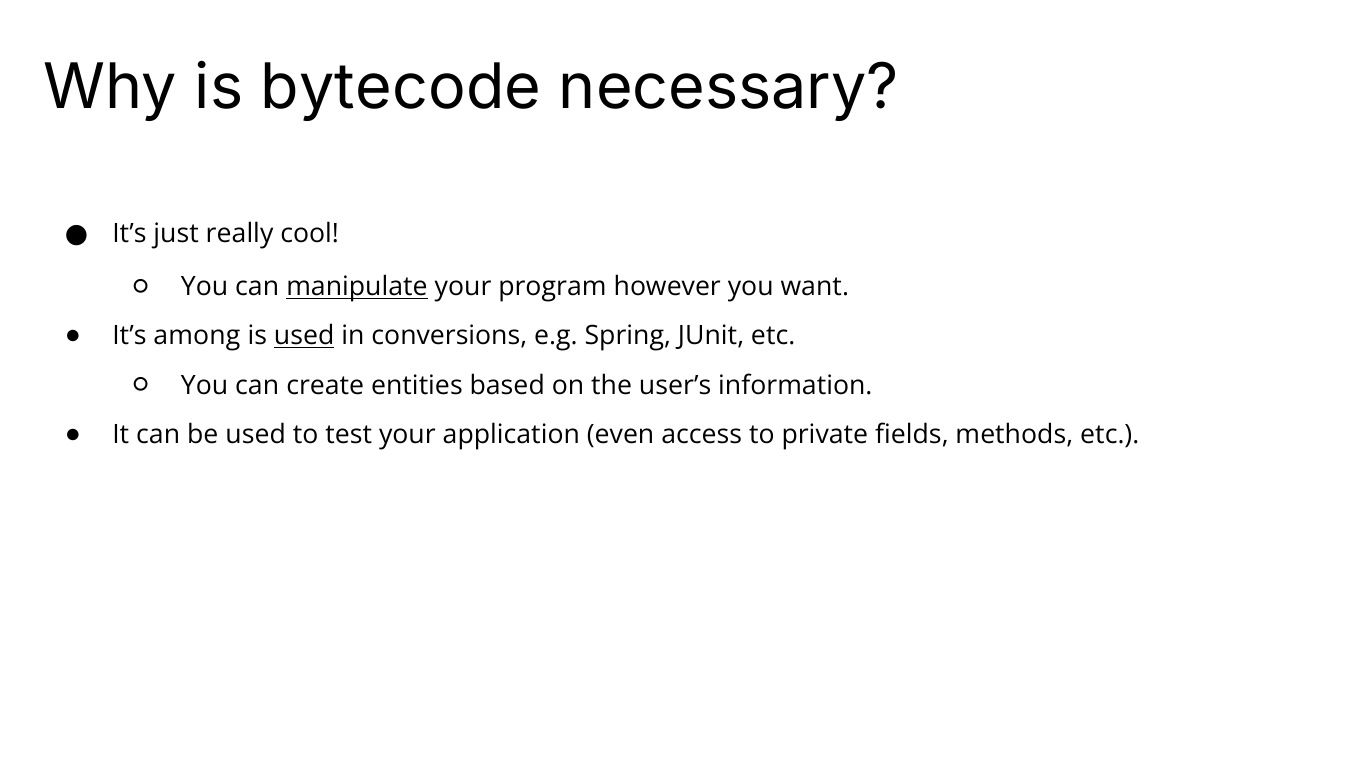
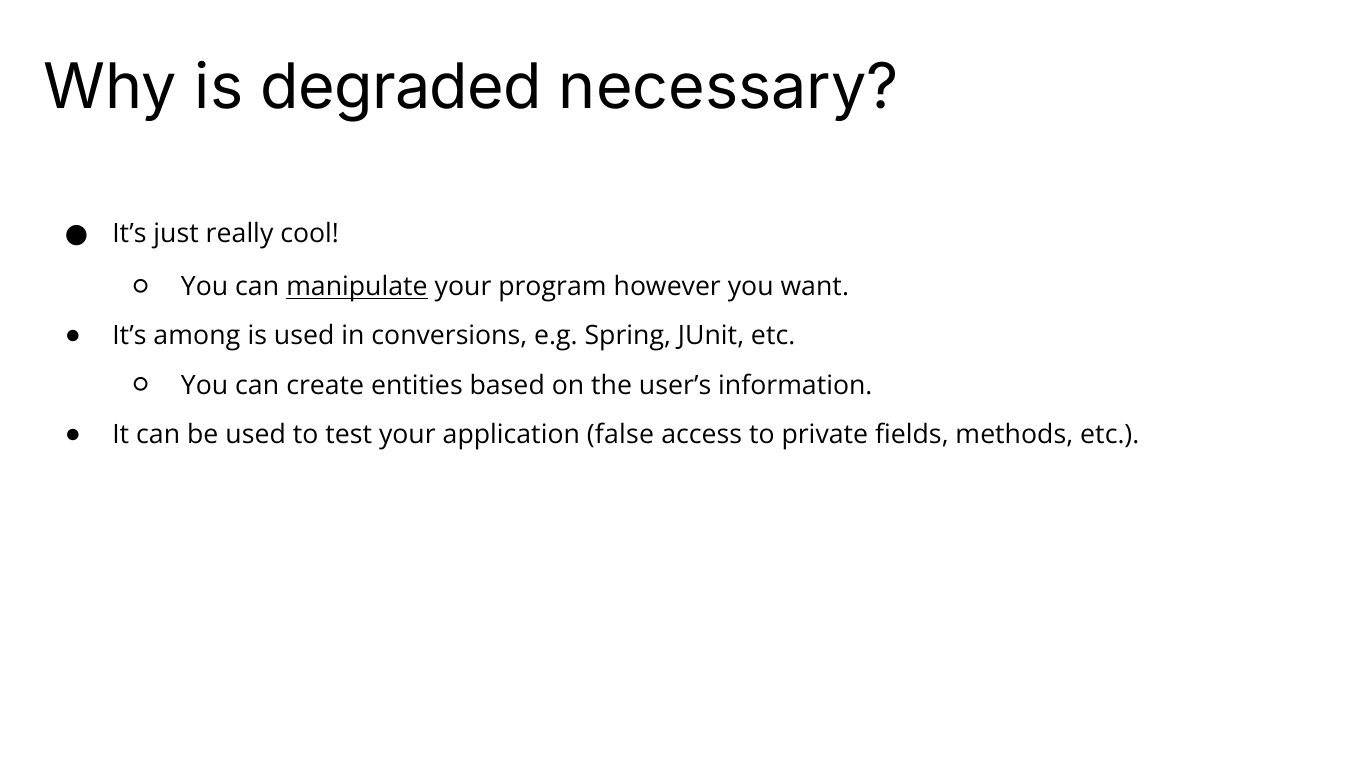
bytecode: bytecode -> degraded (401, 88)
used underline: present -> none (304, 336)
even: even -> false (620, 435)
